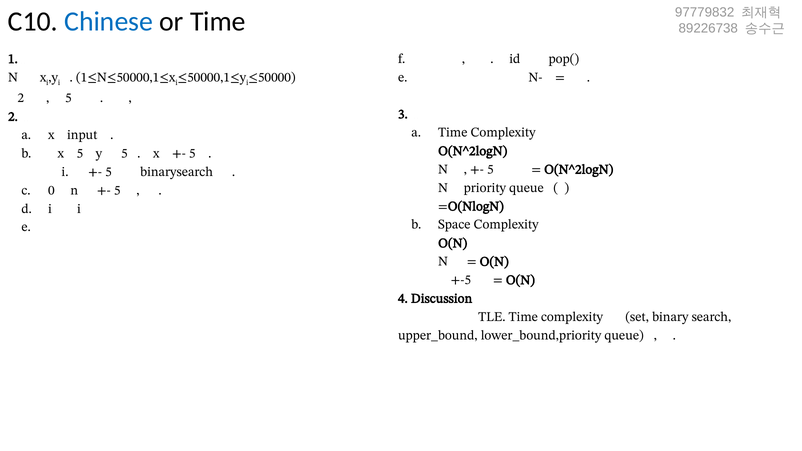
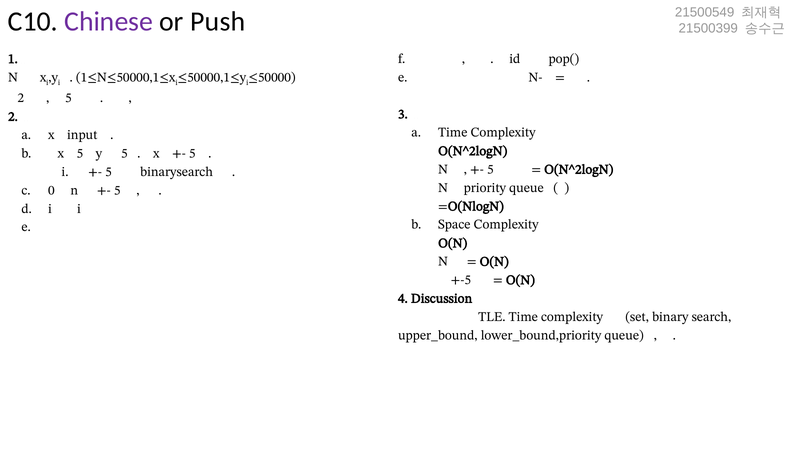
97779832: 97779832 -> 21500549 (705, 13)
Chinese colour: blue -> purple (109, 22)
or Time: Time -> Push (218, 22)
89226738: 89226738 -> 21500399 (708, 29)
